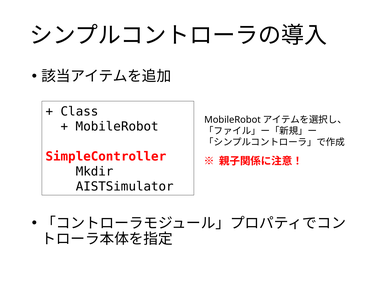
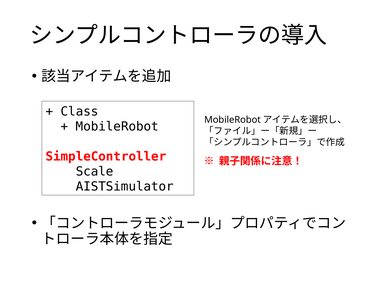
Mkdir: Mkdir -> Scale (95, 172)
